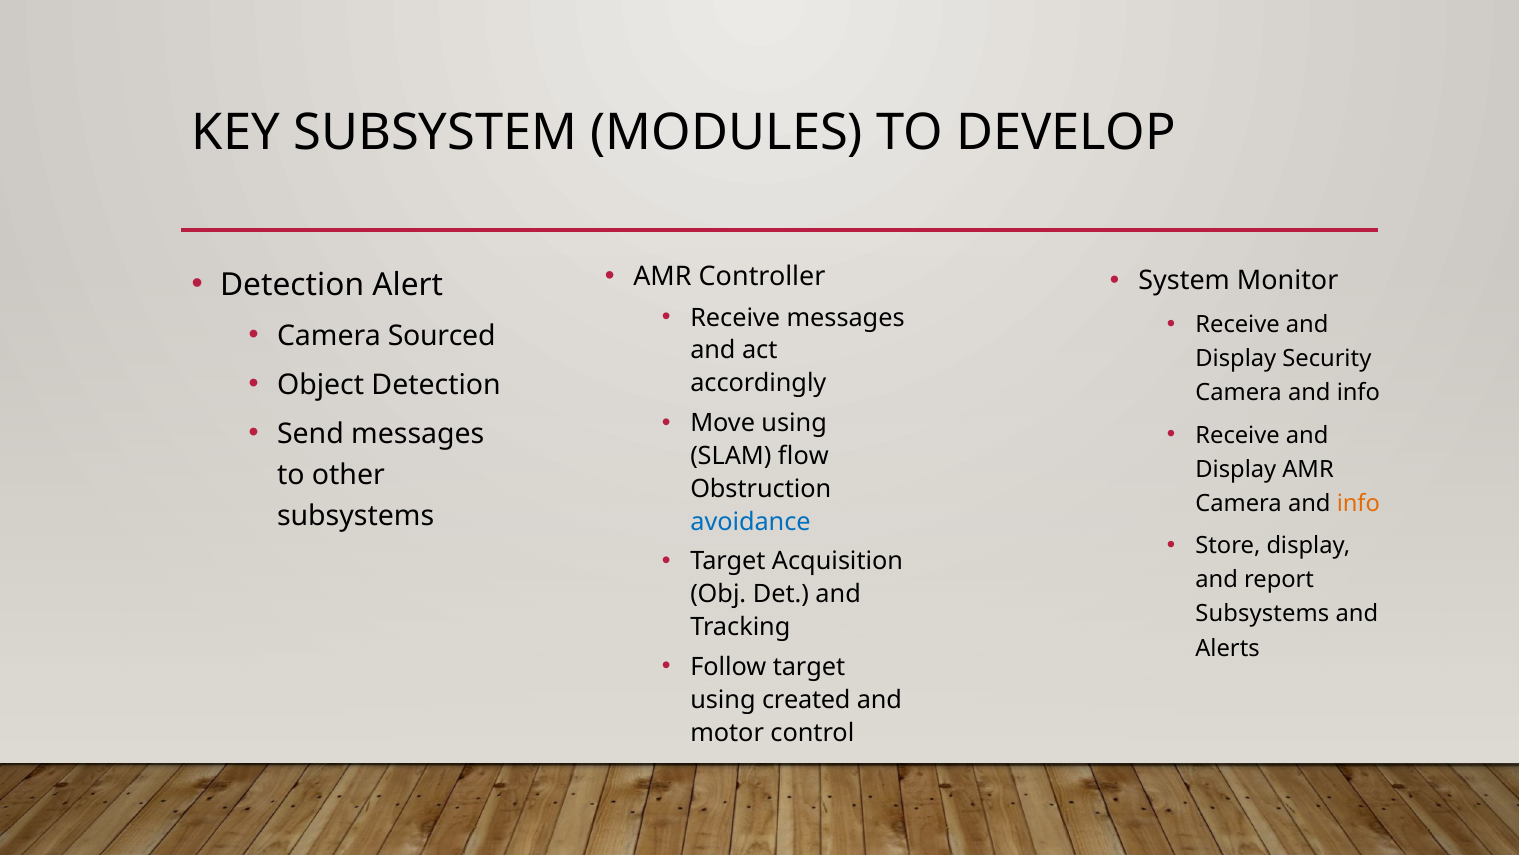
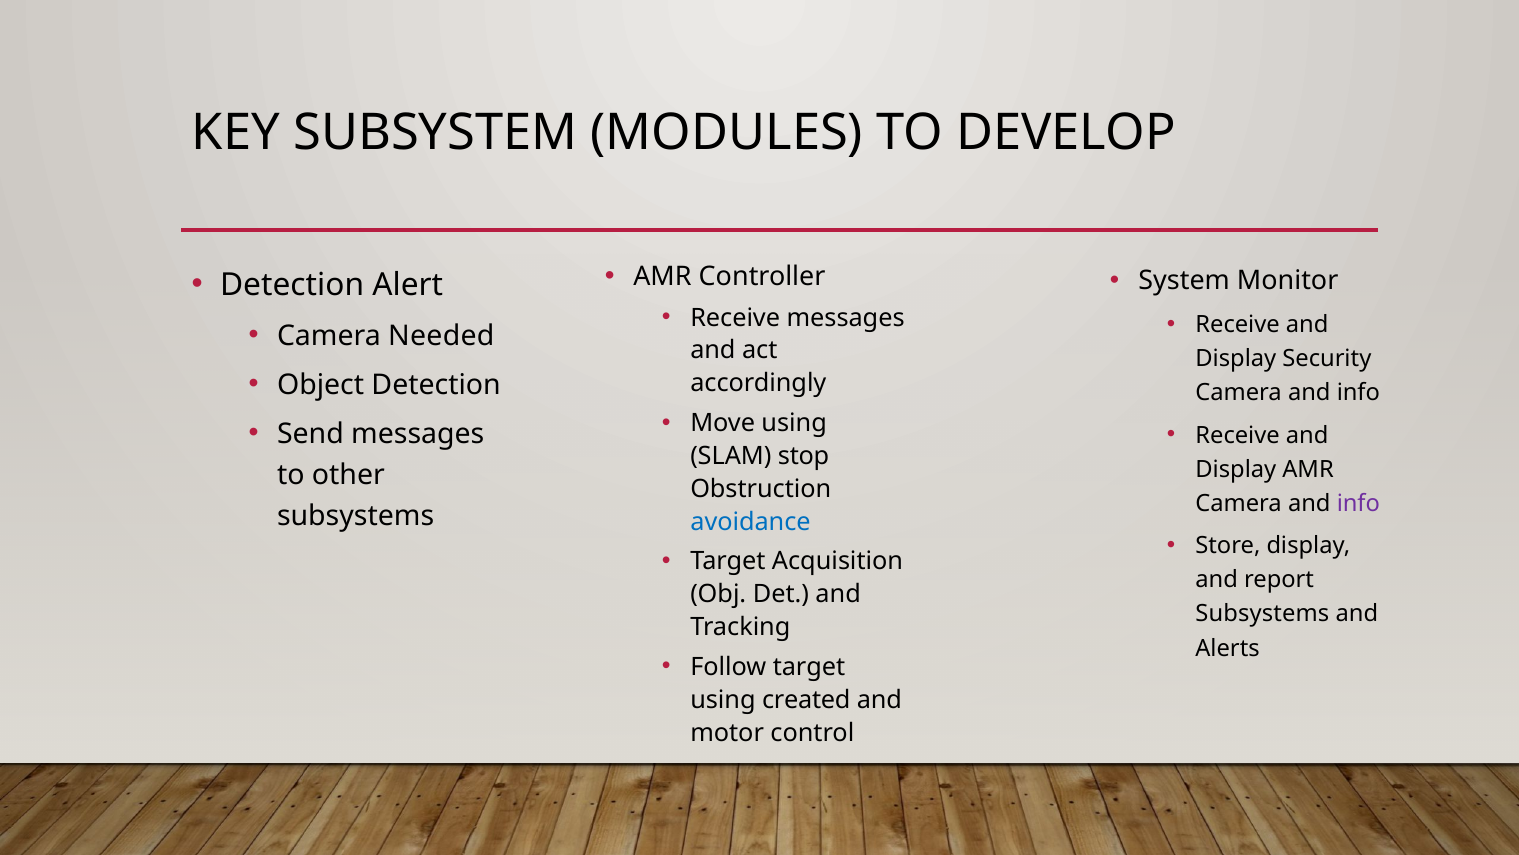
Sourced: Sourced -> Needed (441, 336)
flow: flow -> stop (804, 456)
info colour: orange -> purple (1358, 503)
